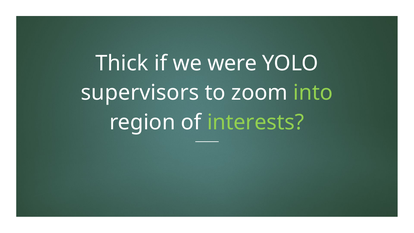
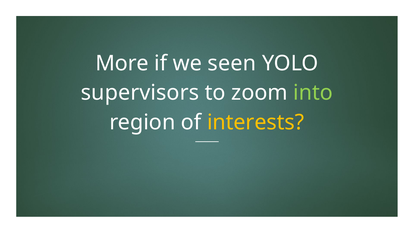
Thick: Thick -> More (122, 63)
were: were -> seen (232, 63)
interests colour: light green -> yellow (256, 122)
